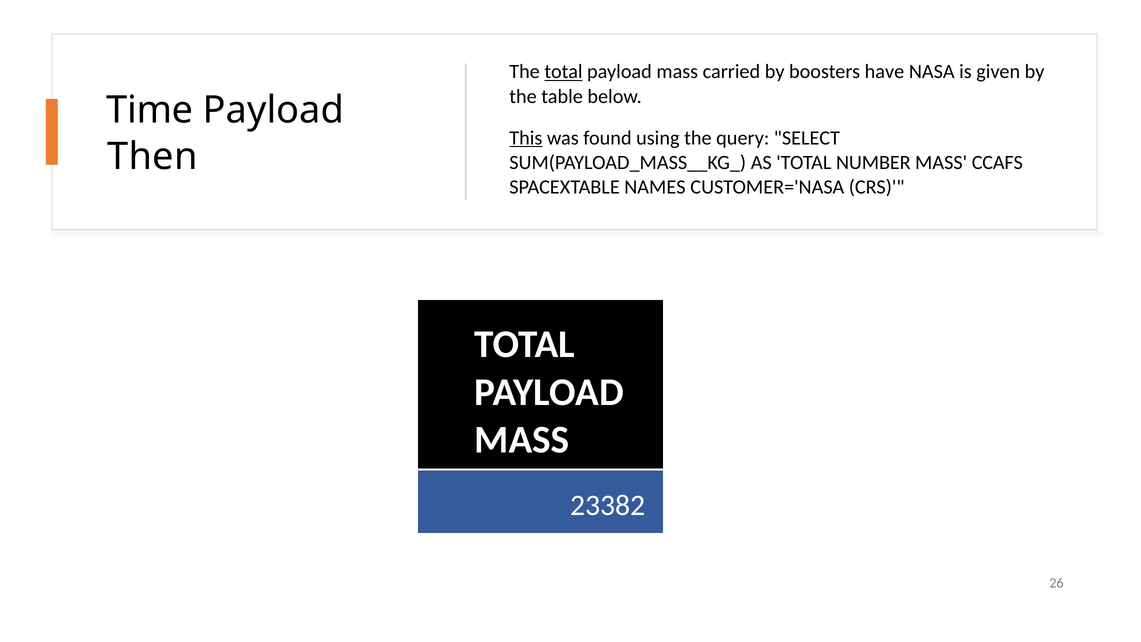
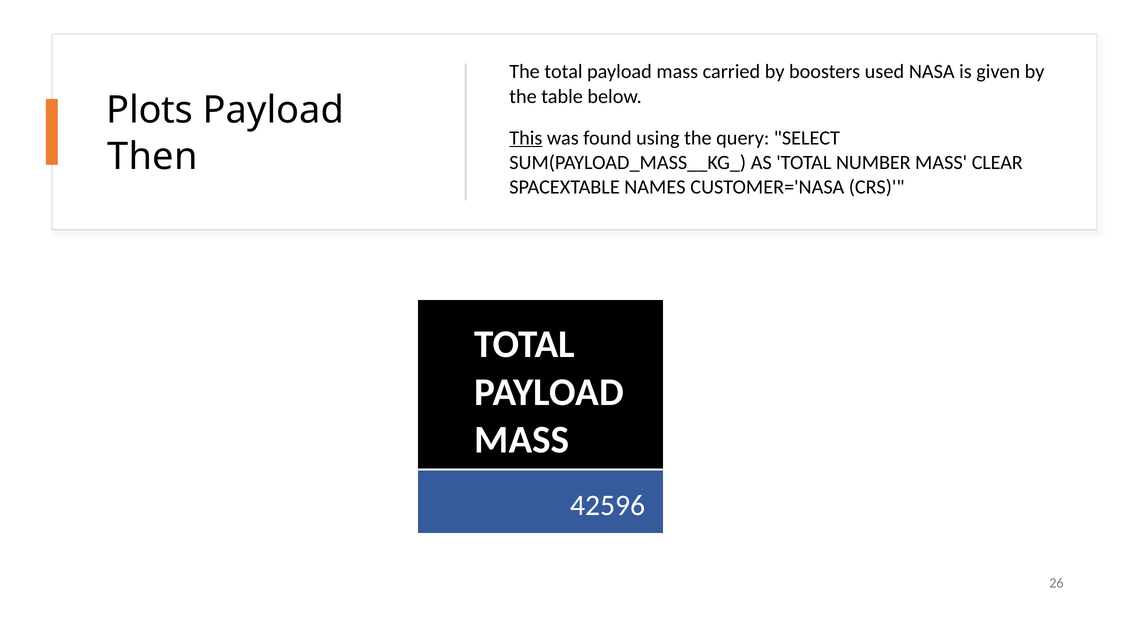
total underline: present -> none (563, 72)
have: have -> used (884, 72)
Time: Time -> Plots (150, 110)
CCAFS: CCAFS -> CLEAR (997, 162)
23382: 23382 -> 42596 (608, 505)
